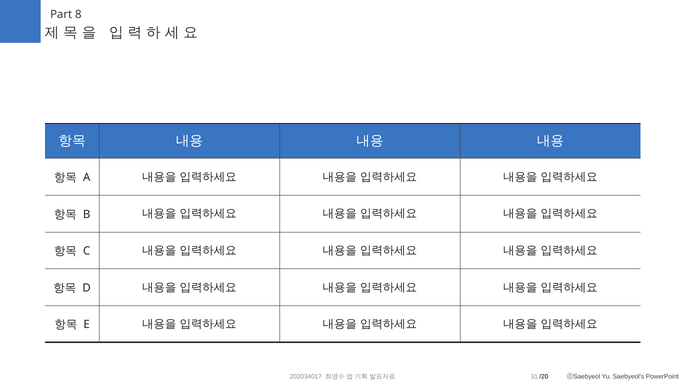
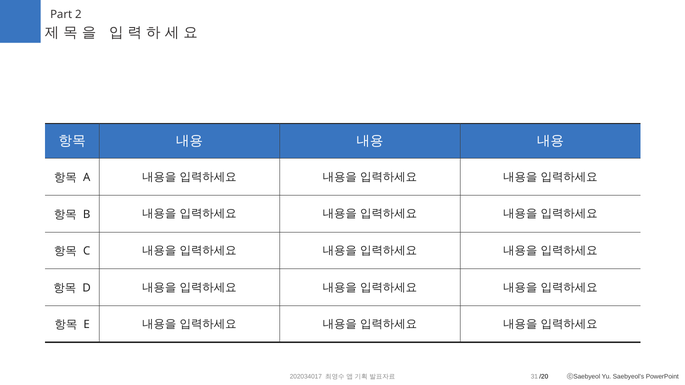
8: 8 -> 2 (78, 15)
